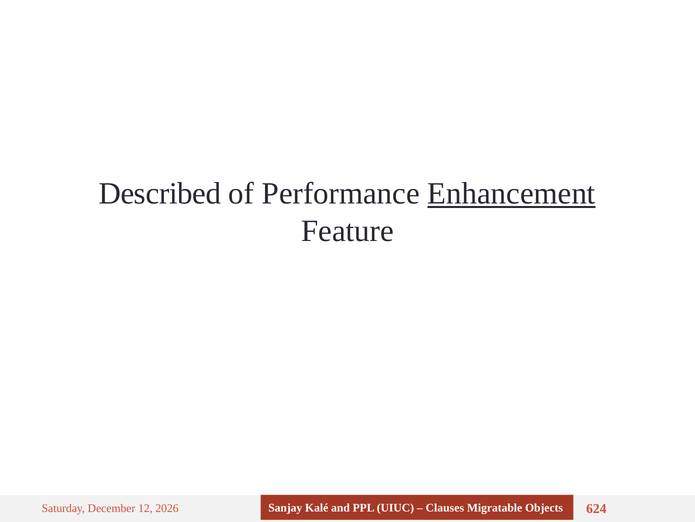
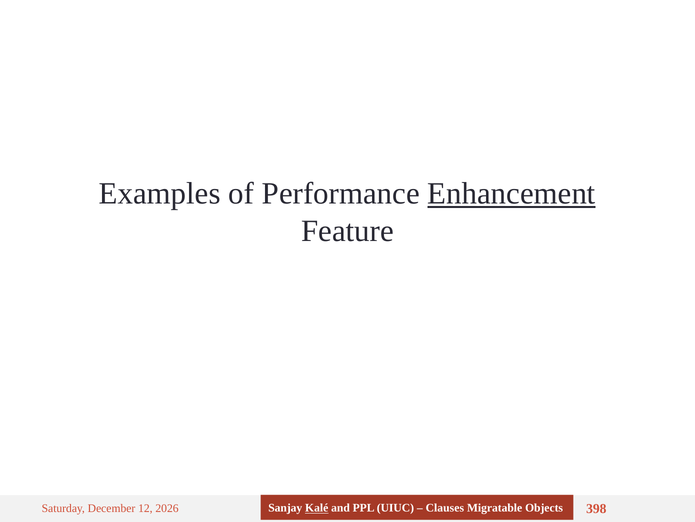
Described: Described -> Examples (160, 193)
Kalé underline: none -> present (317, 507)
624: 624 -> 398 (596, 508)
